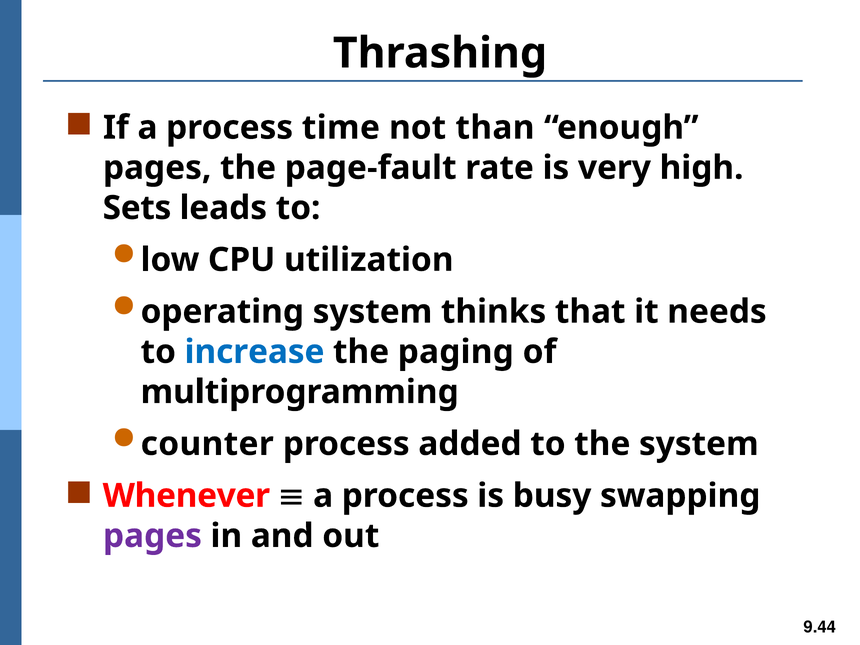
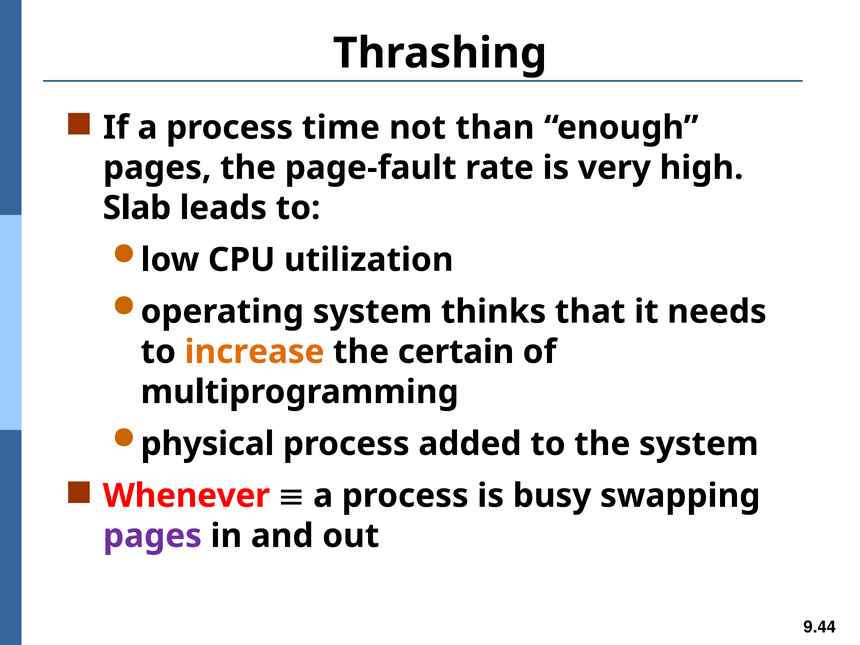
Sets: Sets -> Slab (137, 208)
increase colour: blue -> orange (255, 352)
paging: paging -> certain (456, 352)
counter: counter -> physical (208, 444)
